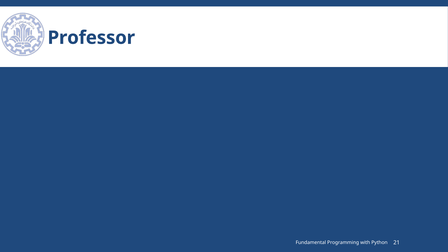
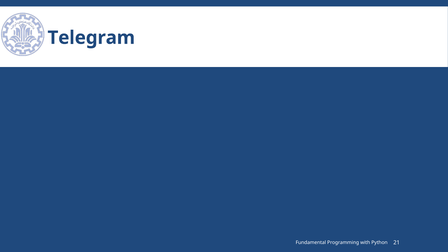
Professor: Professor -> Telegram (91, 38)
